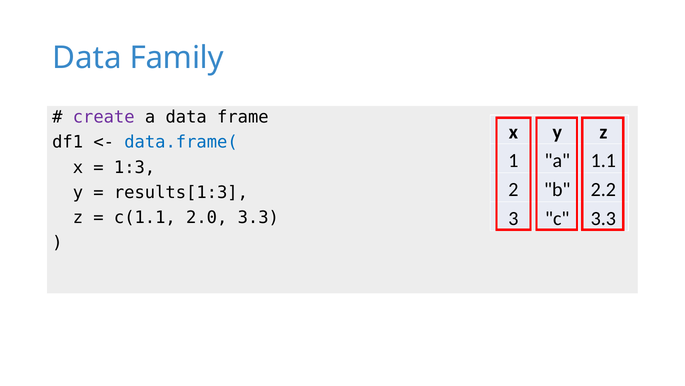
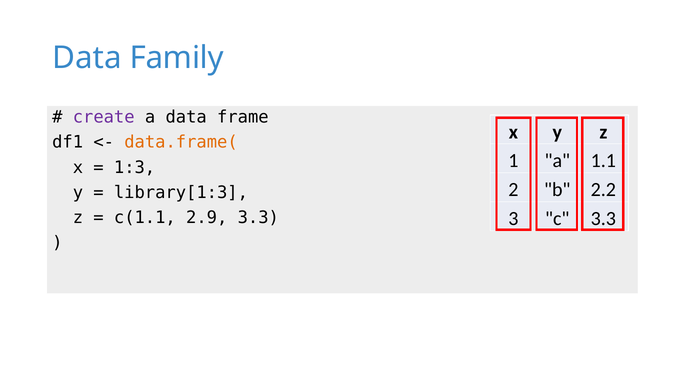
data.frame( colour: blue -> orange (181, 142)
results[1:3: results[1:3 -> library[1:3 (181, 192)
2.0: 2.0 -> 2.9 (207, 217)
